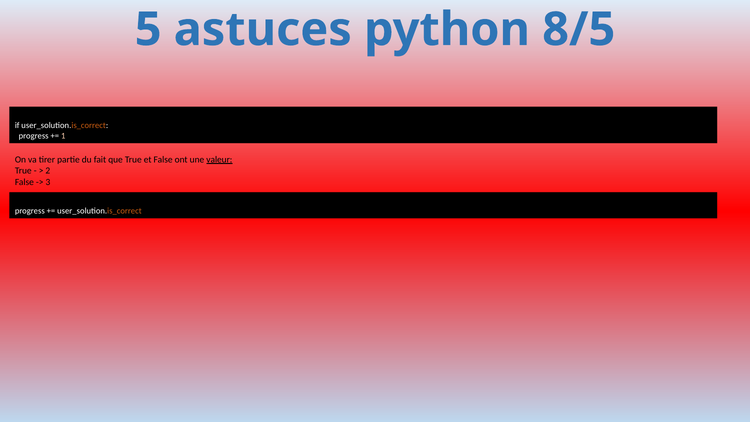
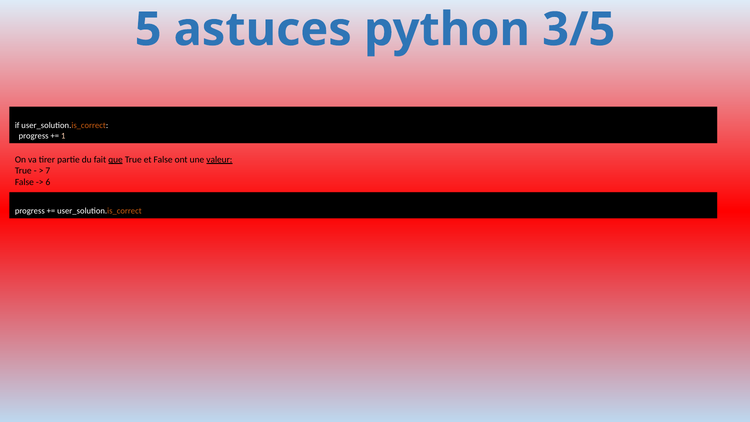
8/5: 8/5 -> 3/5 (579, 30)
que underline: none -> present (115, 159)
2: 2 -> 7 (48, 171)
3: 3 -> 6 (48, 182)
